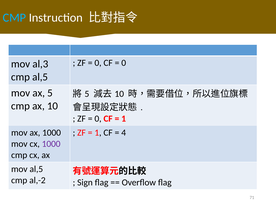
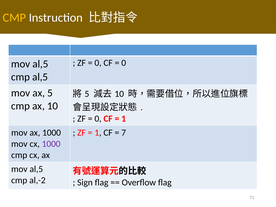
CMP colour: light blue -> yellow (14, 18)
al,3: al,3 -> al,5 (40, 64)
4: 4 -> 7 (124, 133)
